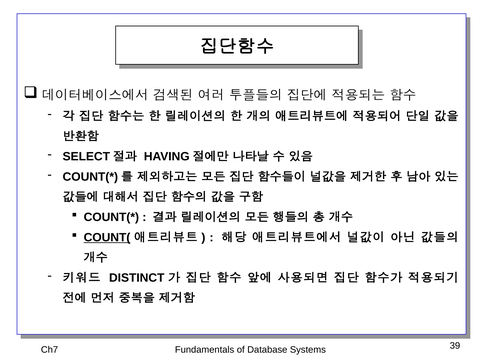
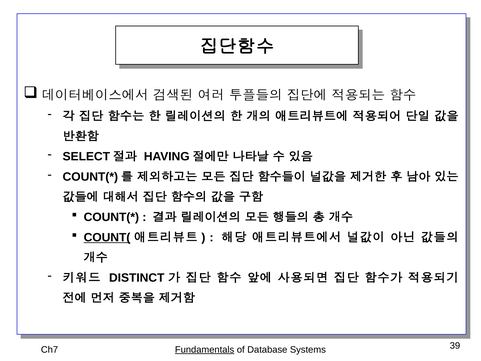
Fundamentals underline: none -> present (205, 349)
